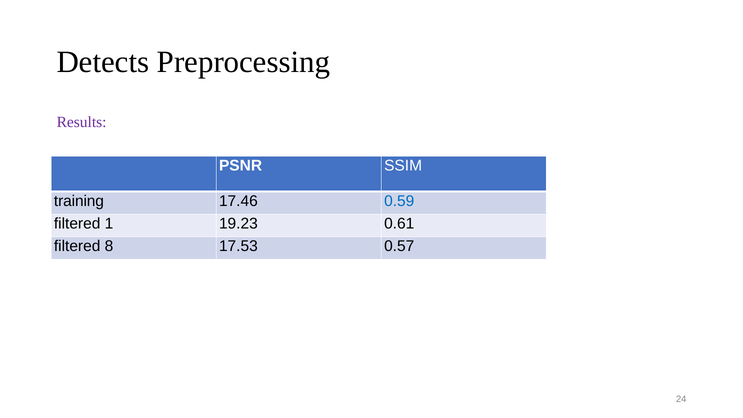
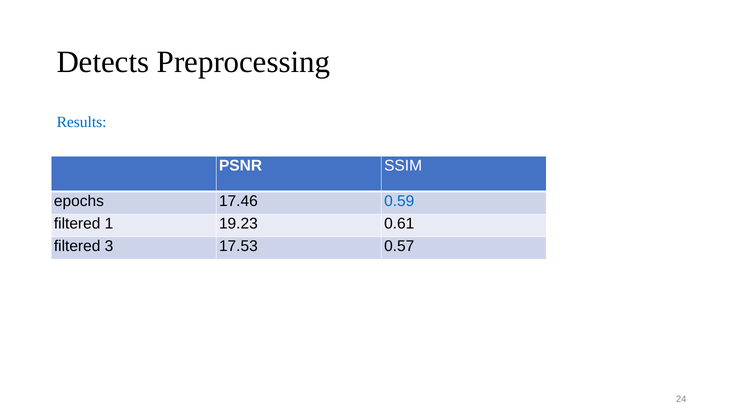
Results colour: purple -> blue (82, 122)
training: training -> epochs (79, 201)
8: 8 -> 3 (109, 246)
